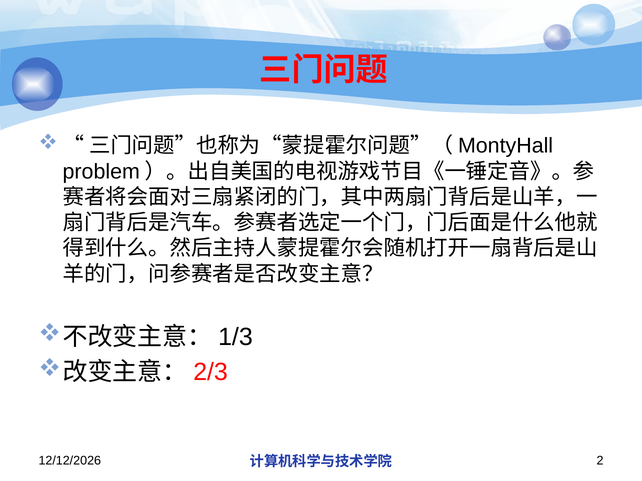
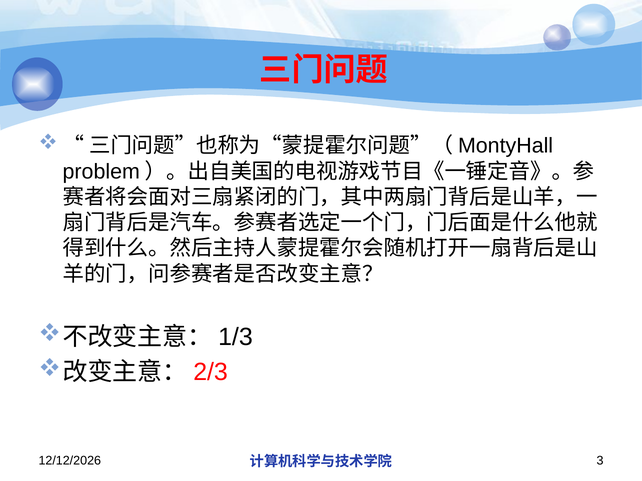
2: 2 -> 3 (600, 461)
